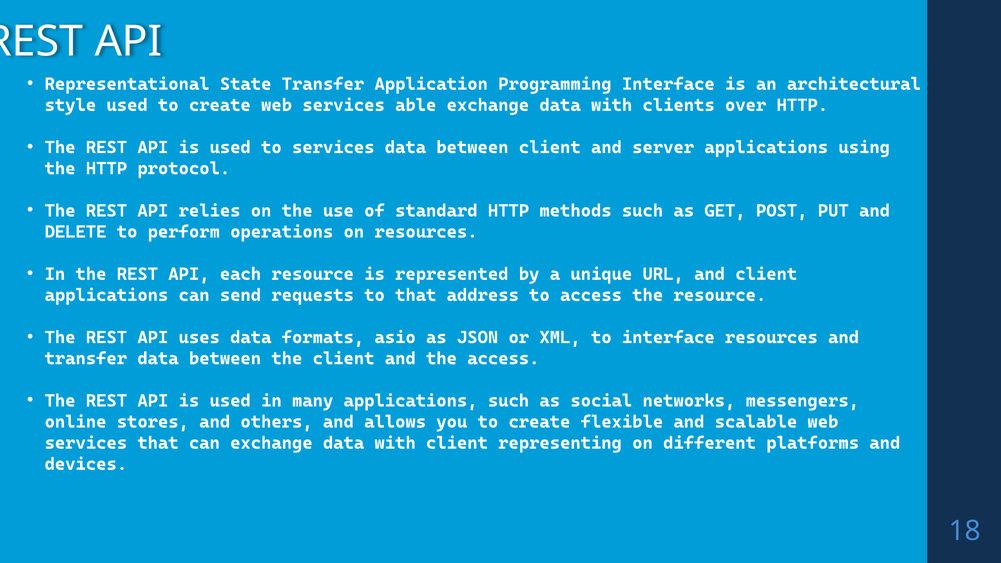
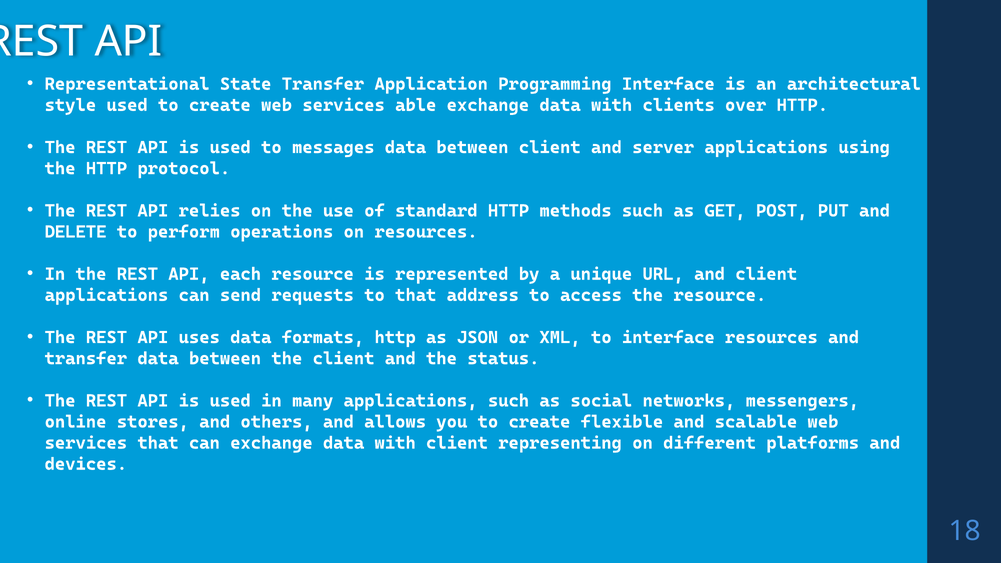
to services: services -> messages (333, 147)
formats asio: asio -> http (395, 337)
the access: access -> status (503, 358)
